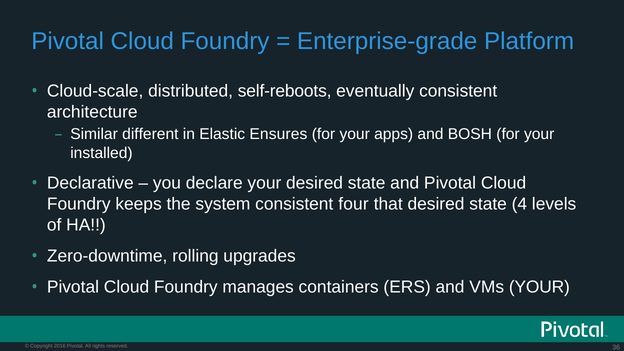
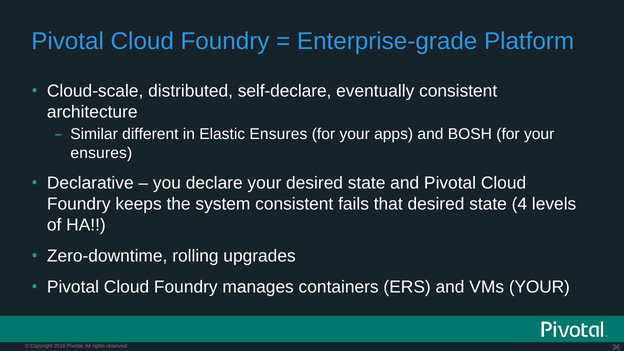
self-reboots: self-reboots -> self-declare (285, 91)
installed: installed -> ensures (101, 153)
four: four -> fails (354, 204)
